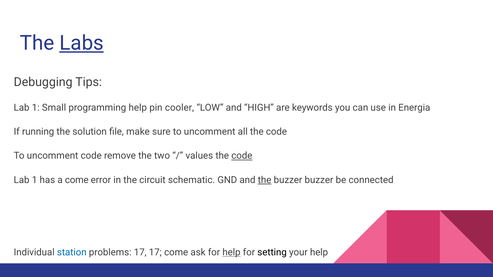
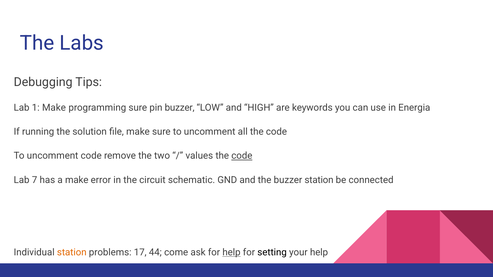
Labs underline: present -> none (82, 43)
1 Small: Small -> Make (54, 108)
programming help: help -> sure (138, 108)
pin cooler: cooler -> buzzer (180, 108)
1: 1 -> 7 (35, 180)
a come: come -> make (77, 180)
the underline: present -> none (265, 180)
buzzer buzzer: buzzer -> station (319, 180)
station colour: blue -> orange (72, 253)
17 17: 17 -> 44 (155, 253)
